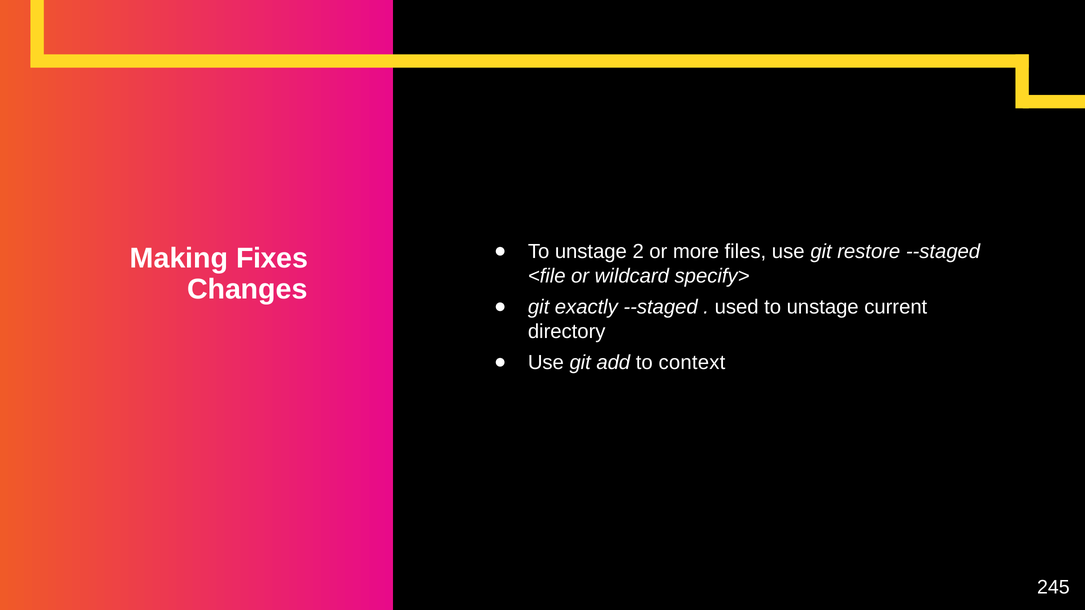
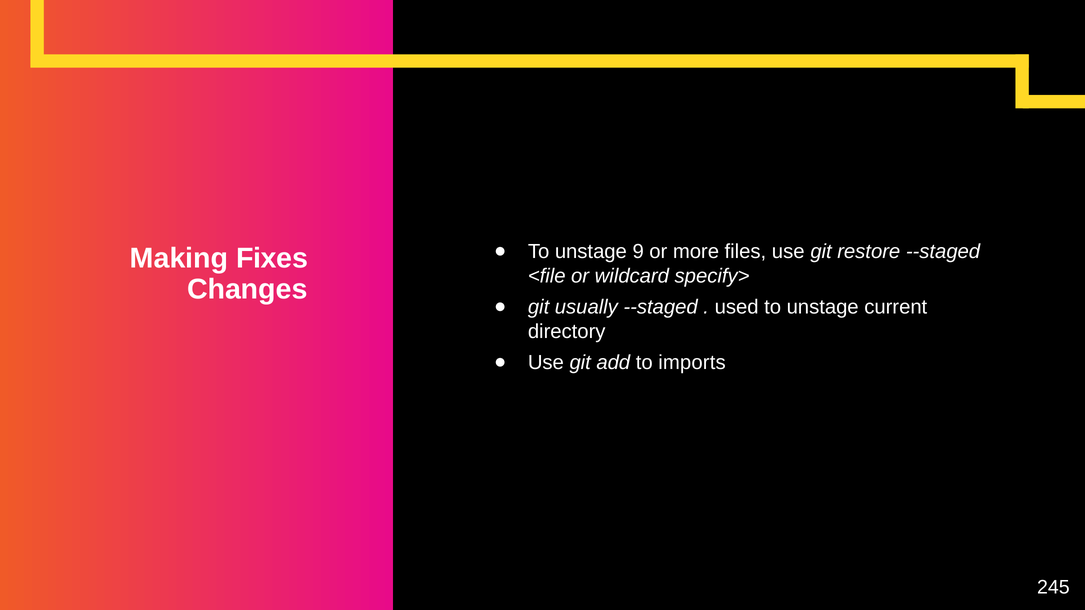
2: 2 -> 9 (638, 252)
exactly: exactly -> usually (586, 307)
context: context -> imports (692, 363)
